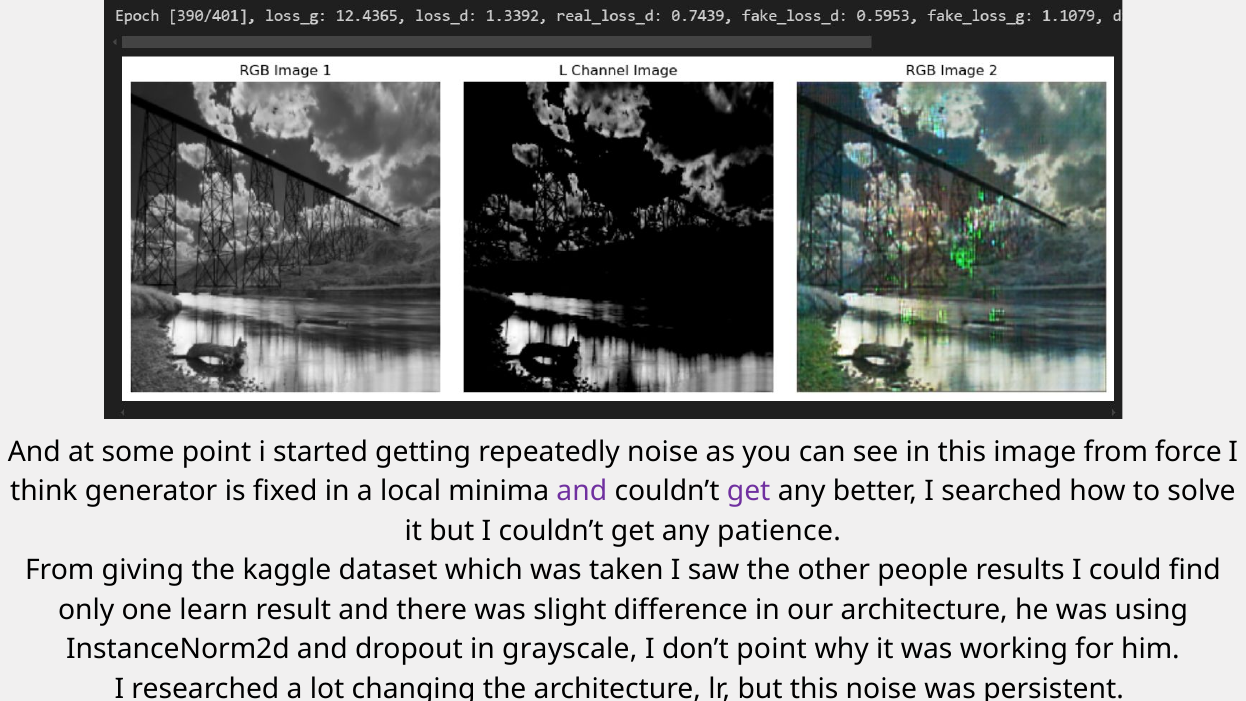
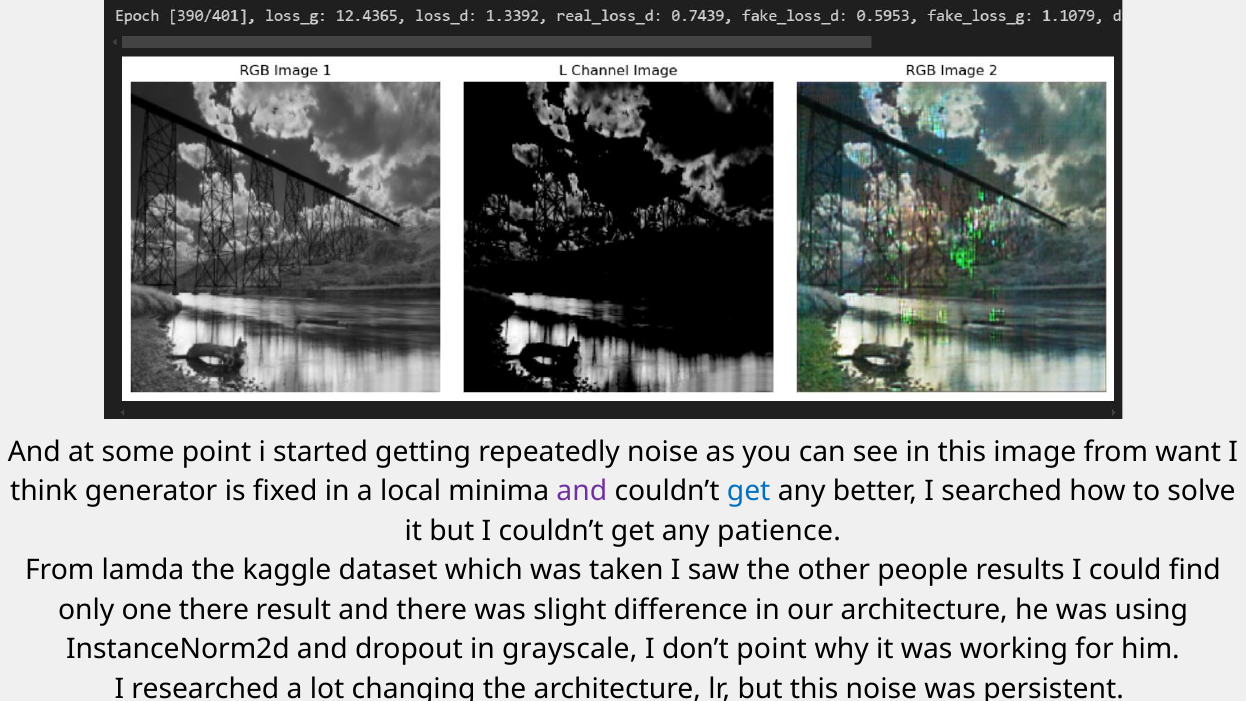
force: force -> want (1188, 452)
get colour: purple -> blue (749, 491)
giving: giving -> lamda (143, 570)
one learn: learn -> there (214, 610)
